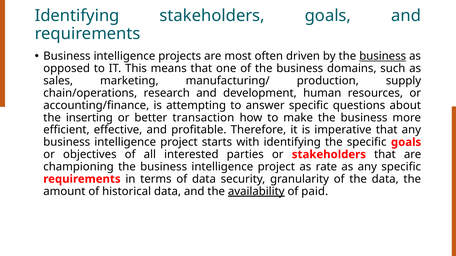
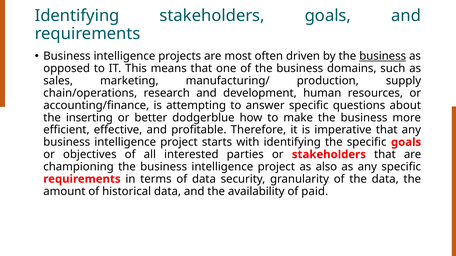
transaction: transaction -> dodgerblue (203, 118)
rate: rate -> also (326, 167)
availability underline: present -> none (256, 192)
